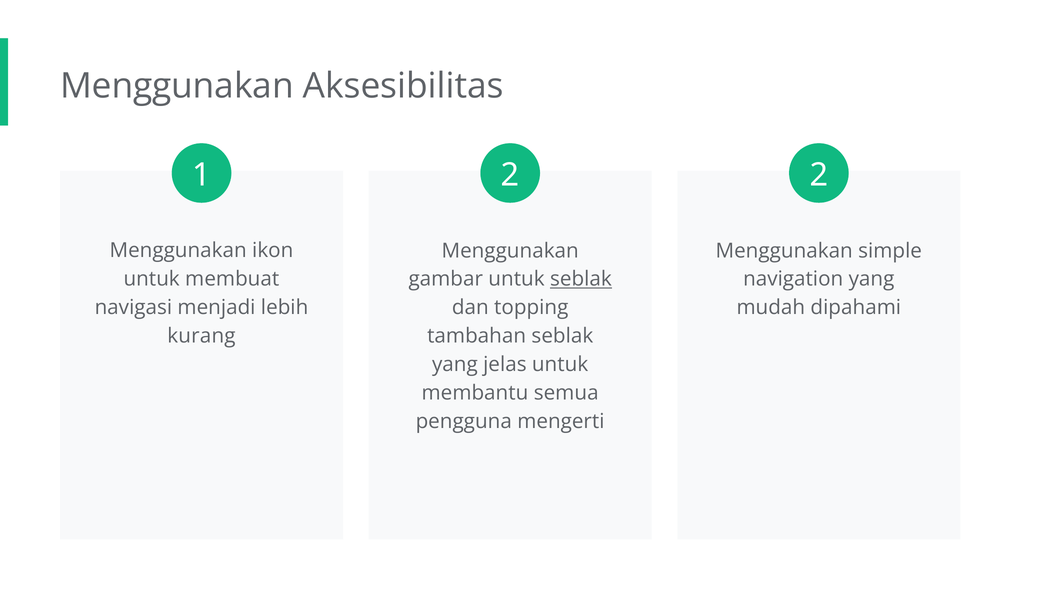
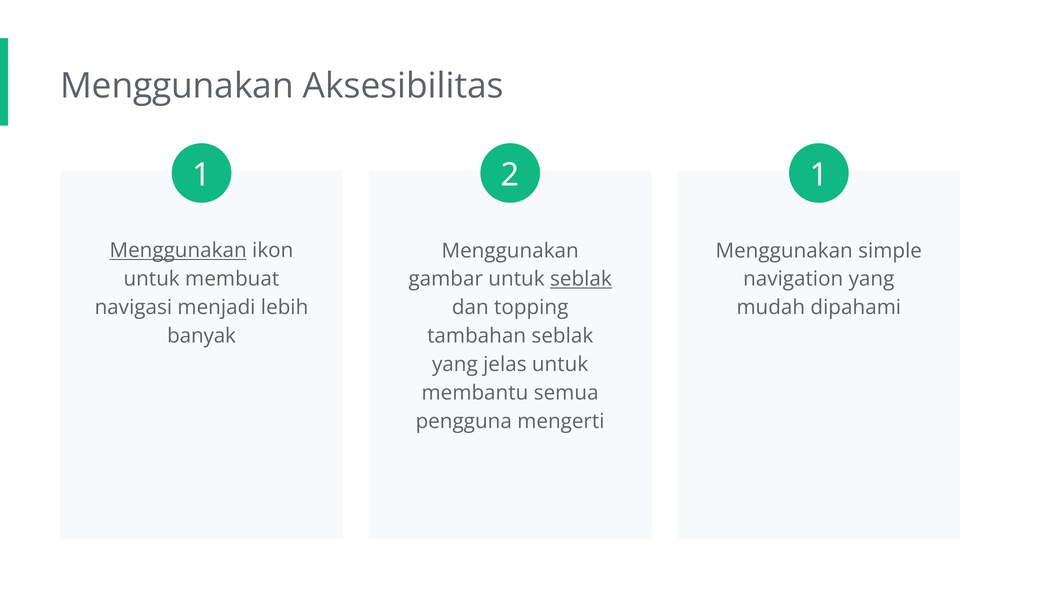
2 2: 2 -> 1 (819, 175)
Menggunakan underline: none -> present (178, 251)
kurang: kurang -> banyak (202, 336)
